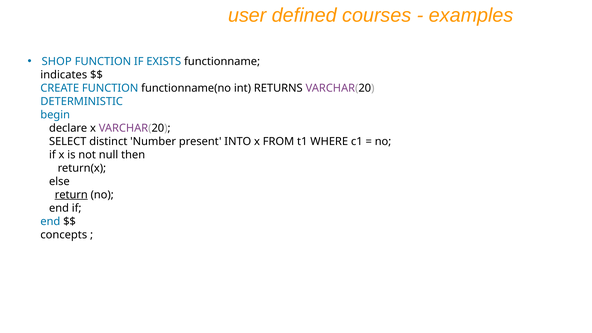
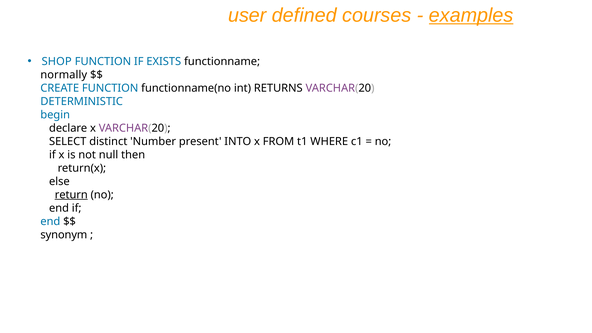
examples underline: none -> present (471, 15)
indicates: indicates -> normally (64, 75)
concepts: concepts -> synonym (64, 235)
